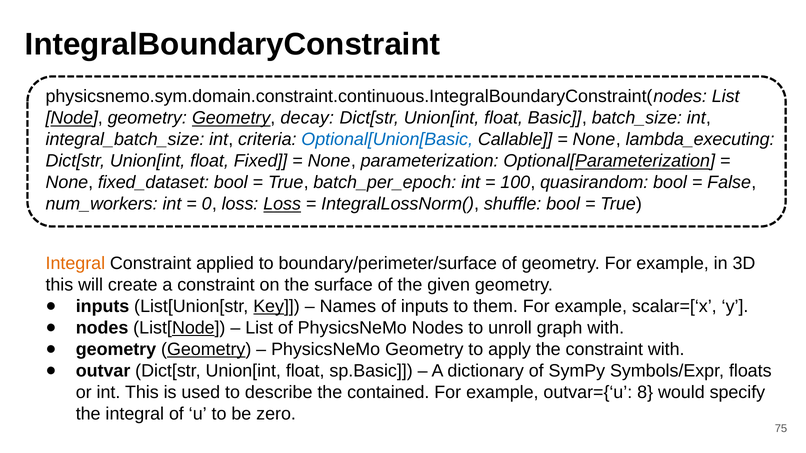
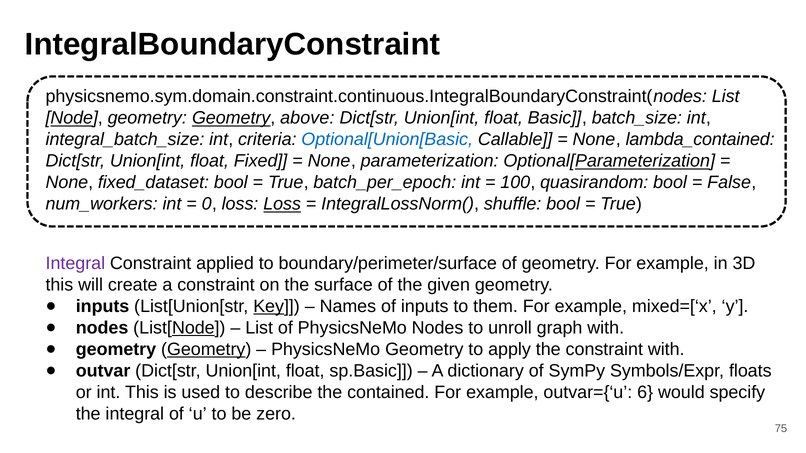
decay: decay -> above (307, 118)
lambda_executing: lambda_executing -> lambda_contained (700, 140)
Integral colour: orange -> purple (75, 264)
scalar=[‘x: scalar=[‘x -> mixed=[‘x (674, 307)
8: 8 -> 6 (645, 392)
